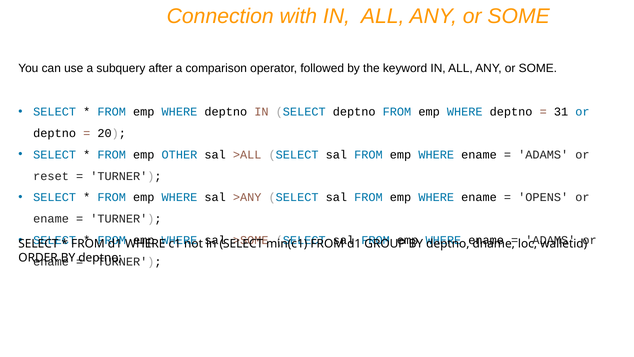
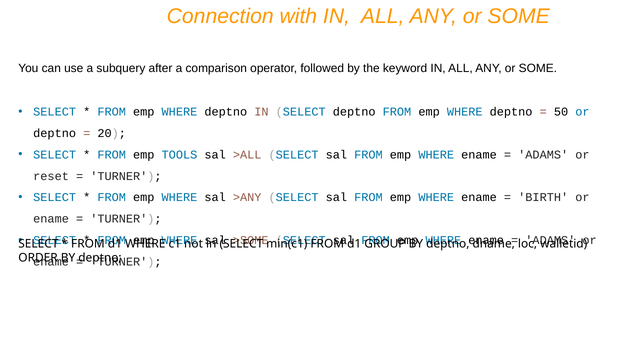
31: 31 -> 50 (561, 112)
OTHER: OTHER -> TOOLS (179, 155)
OPENS: OPENS -> BIRTH (543, 197)
